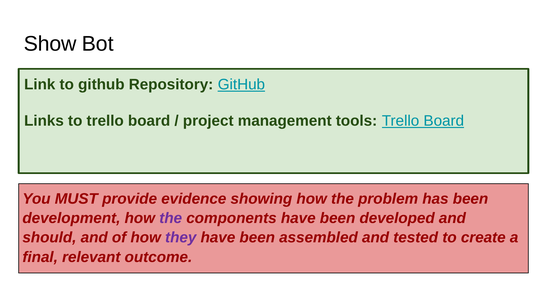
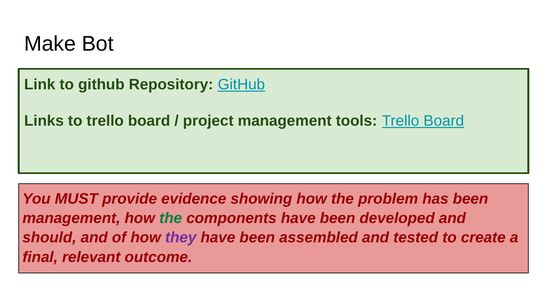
Show: Show -> Make (50, 44)
development: development -> management (71, 219)
the colour: purple -> green (171, 219)
